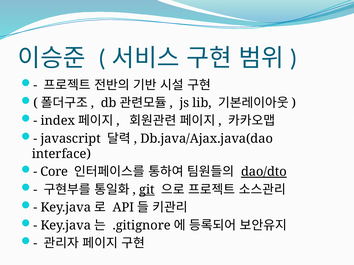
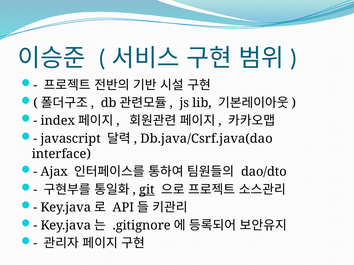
Db.java/Ajax.java(dao: Db.java/Ajax.java(dao -> Db.java/Csrf.java(dao (207, 139)
Core: Core -> Ajax (54, 172)
dao/dto underline: present -> none (264, 172)
